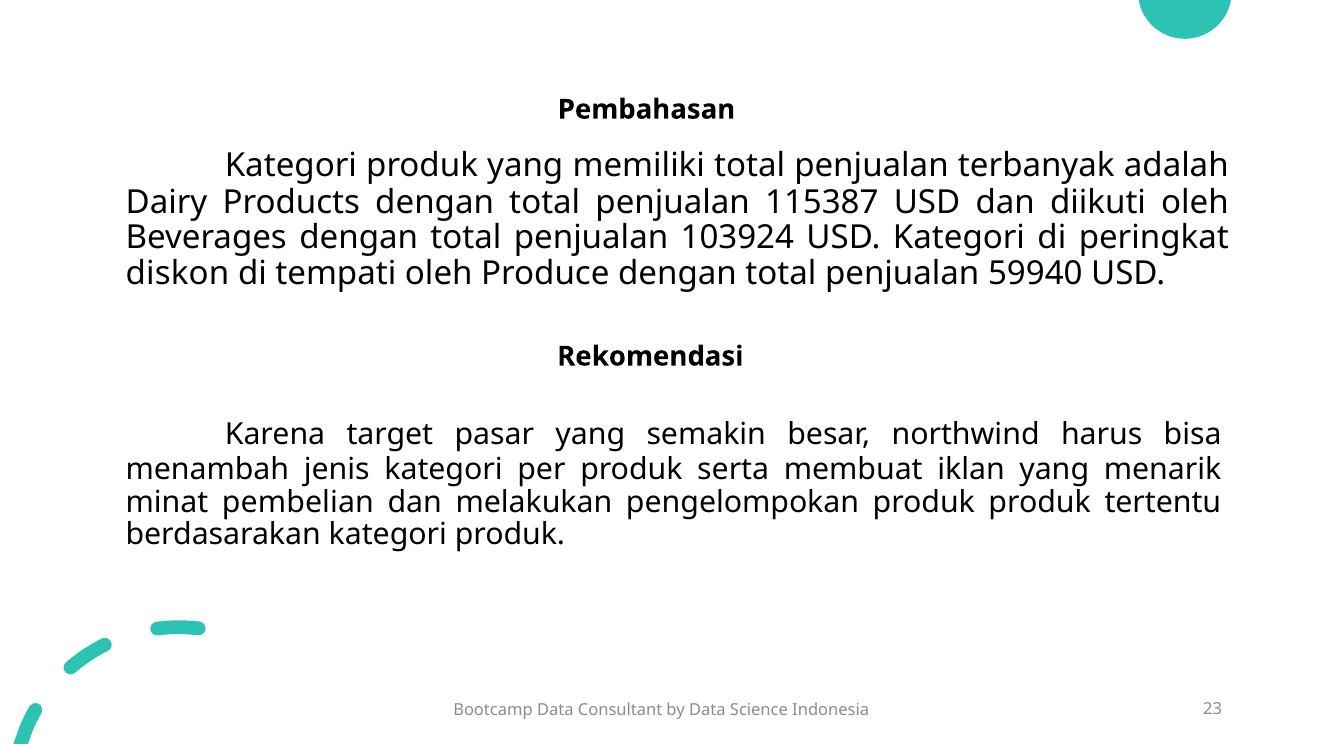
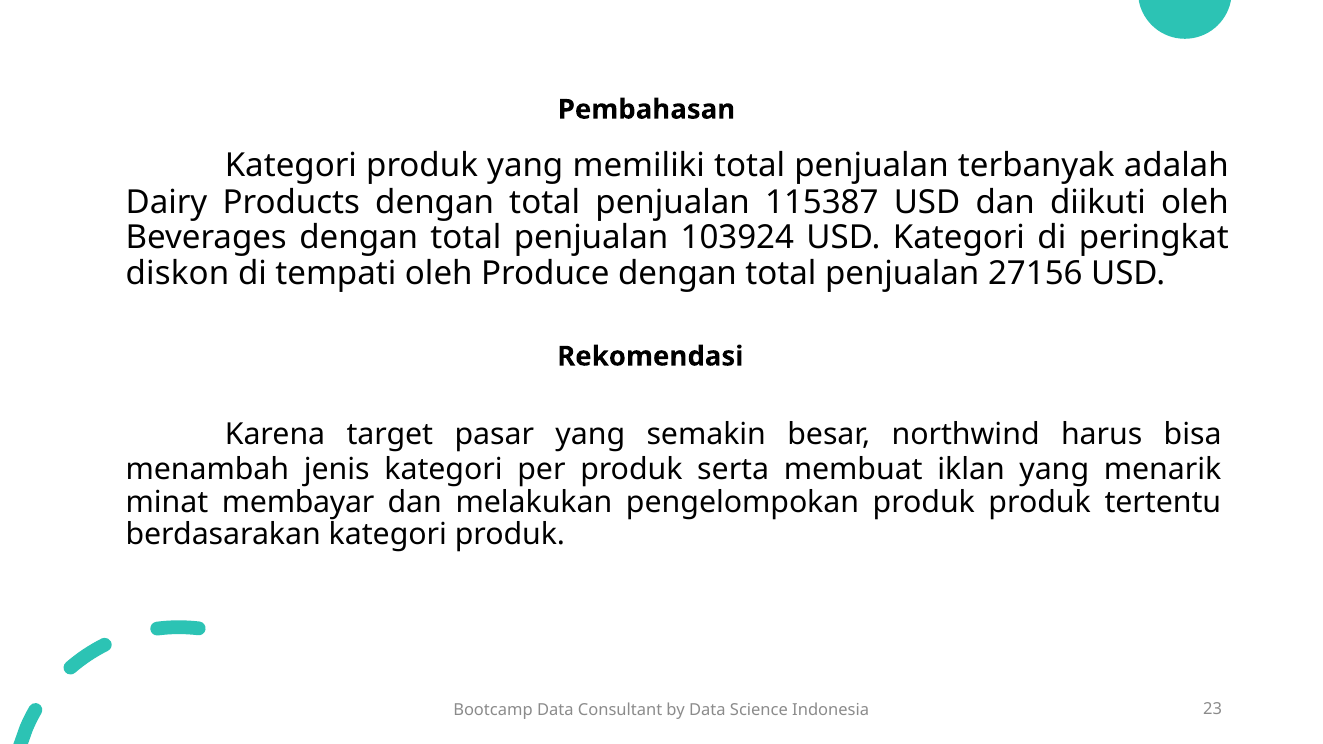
59940: 59940 -> 27156 (1035, 274)
pembelian: pembelian -> membayar (298, 502)
